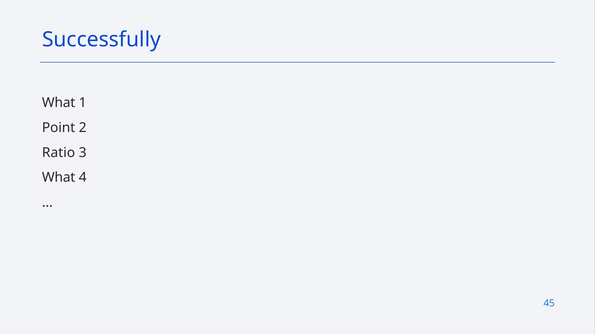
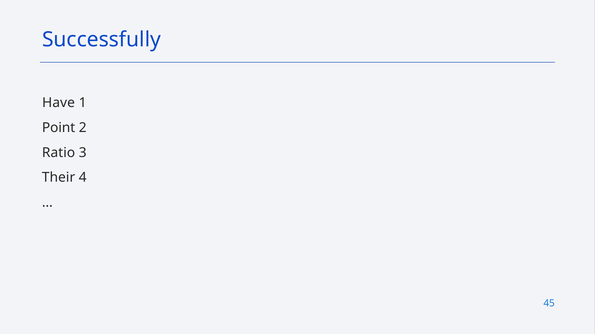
What: What -> Have (59, 103)
What: What -> Their (59, 178)
